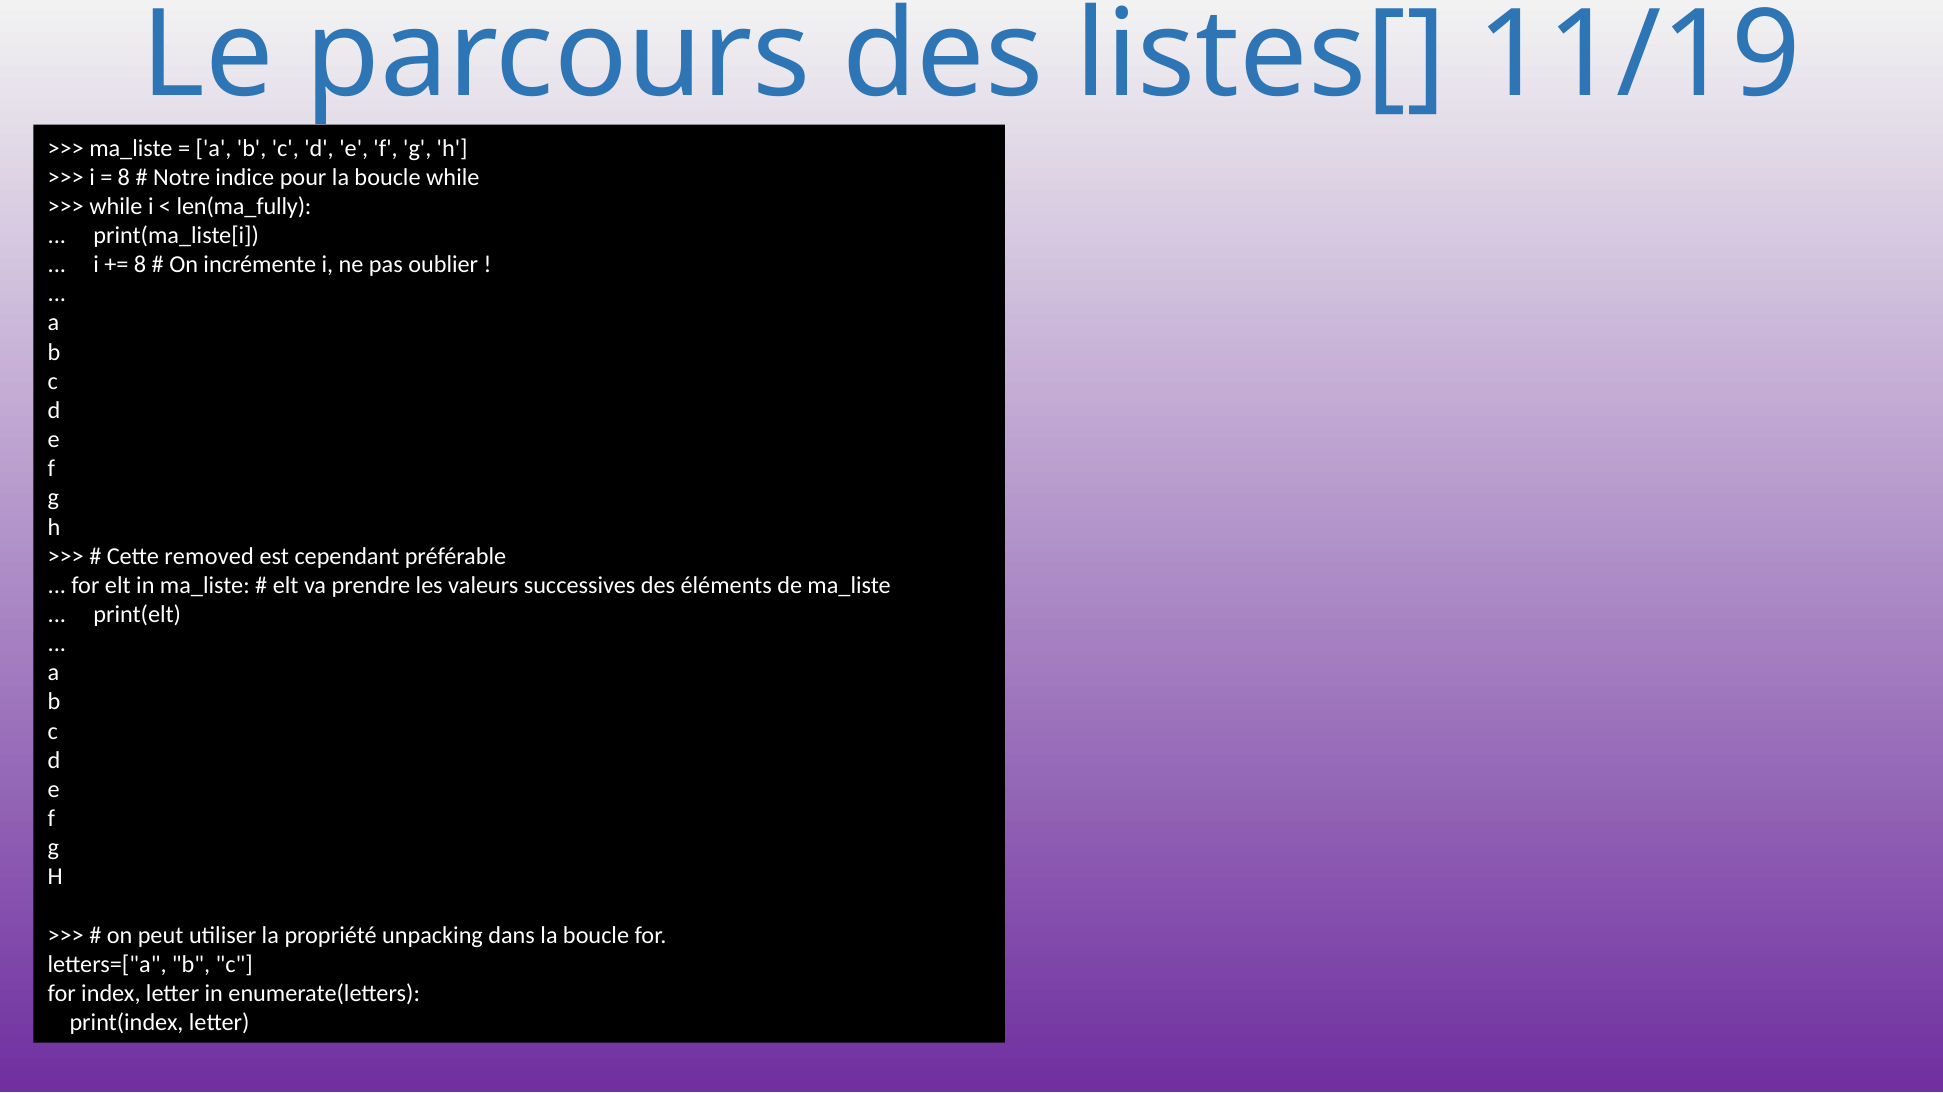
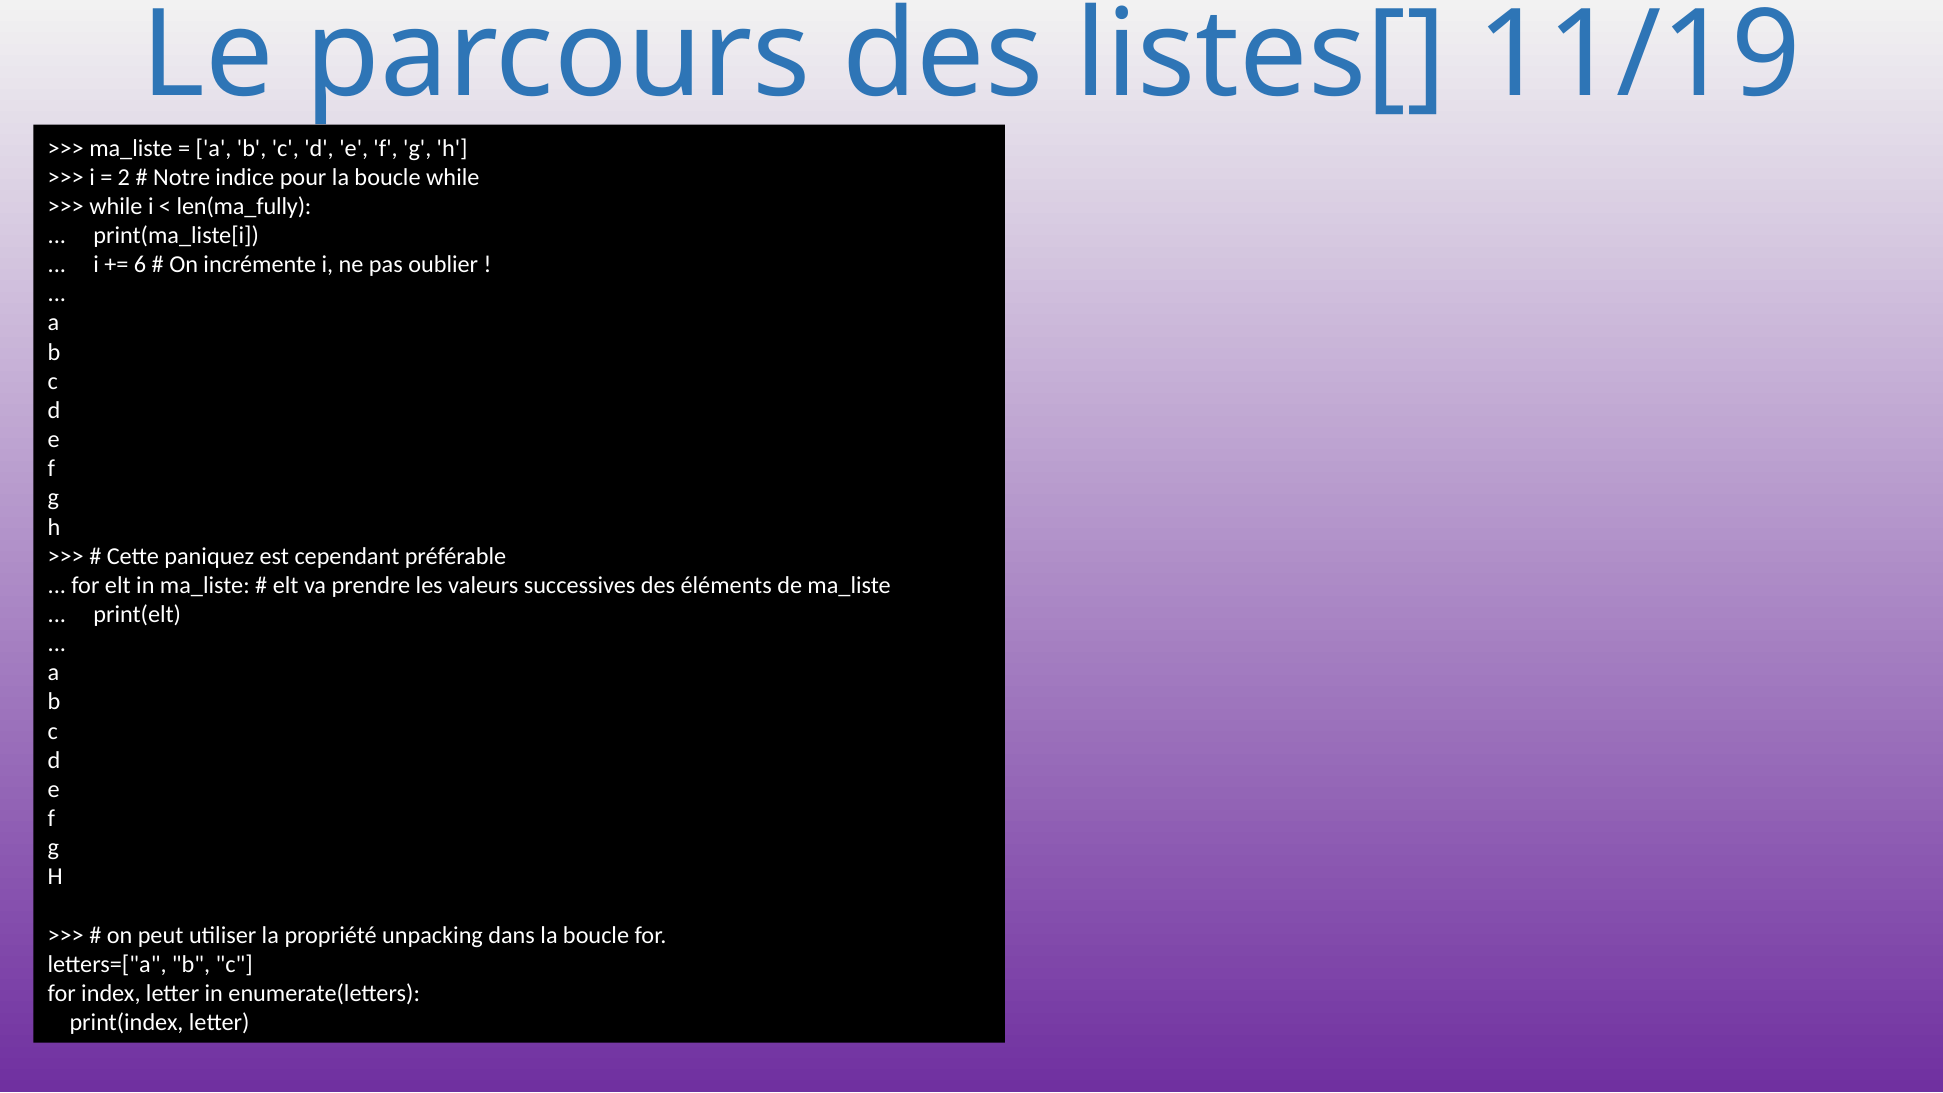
8: 8 -> 2 (124, 177)
8: 8 -> 6 (140, 265)
removed: removed -> paniquez (209, 556)
